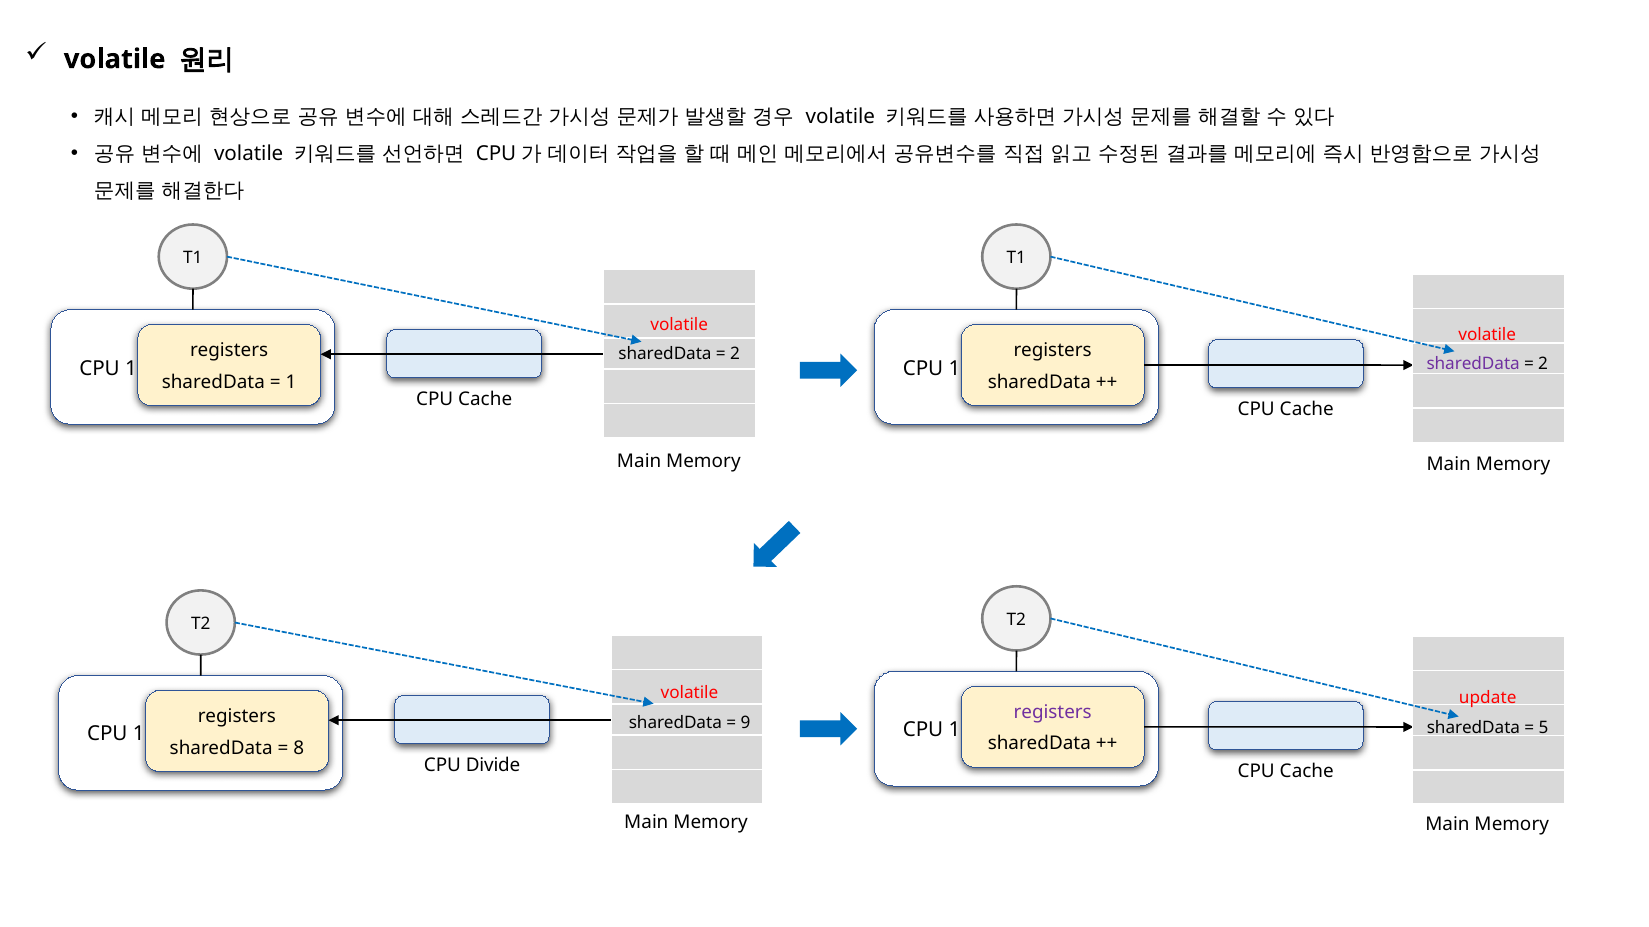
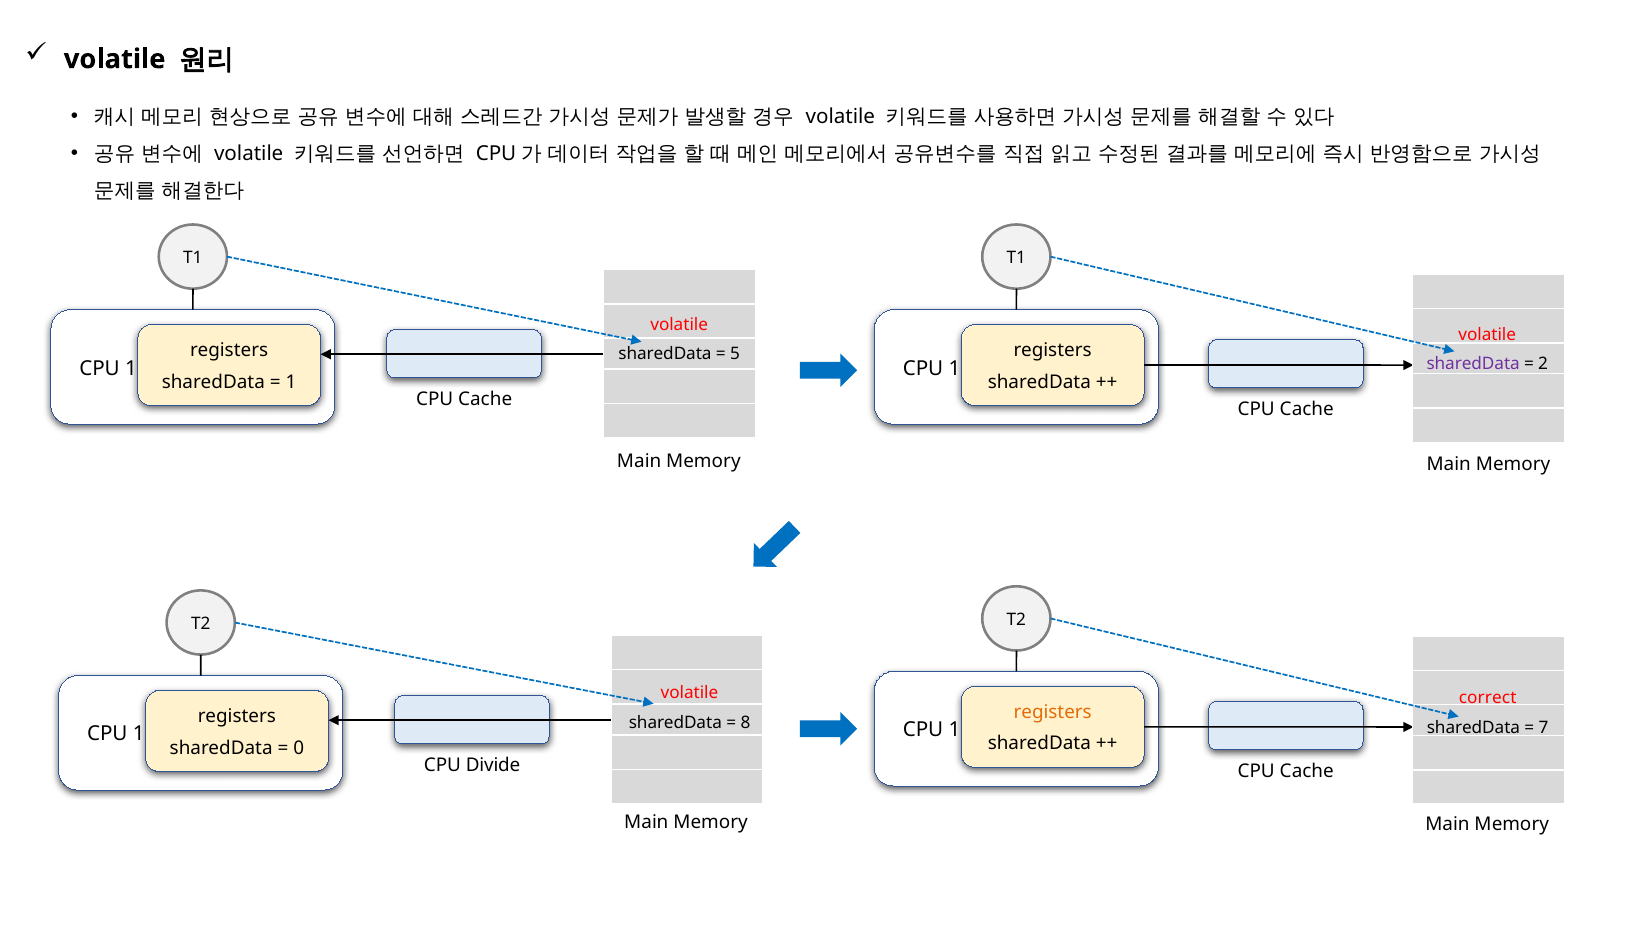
2: 2 -> 5 (735, 354)
update: update -> correct (1488, 699)
registers colour: purple -> orange (1053, 713)
9: 9 -> 8 (745, 723)
5: 5 -> 7 (1544, 728)
8: 8 -> 0 (299, 748)
